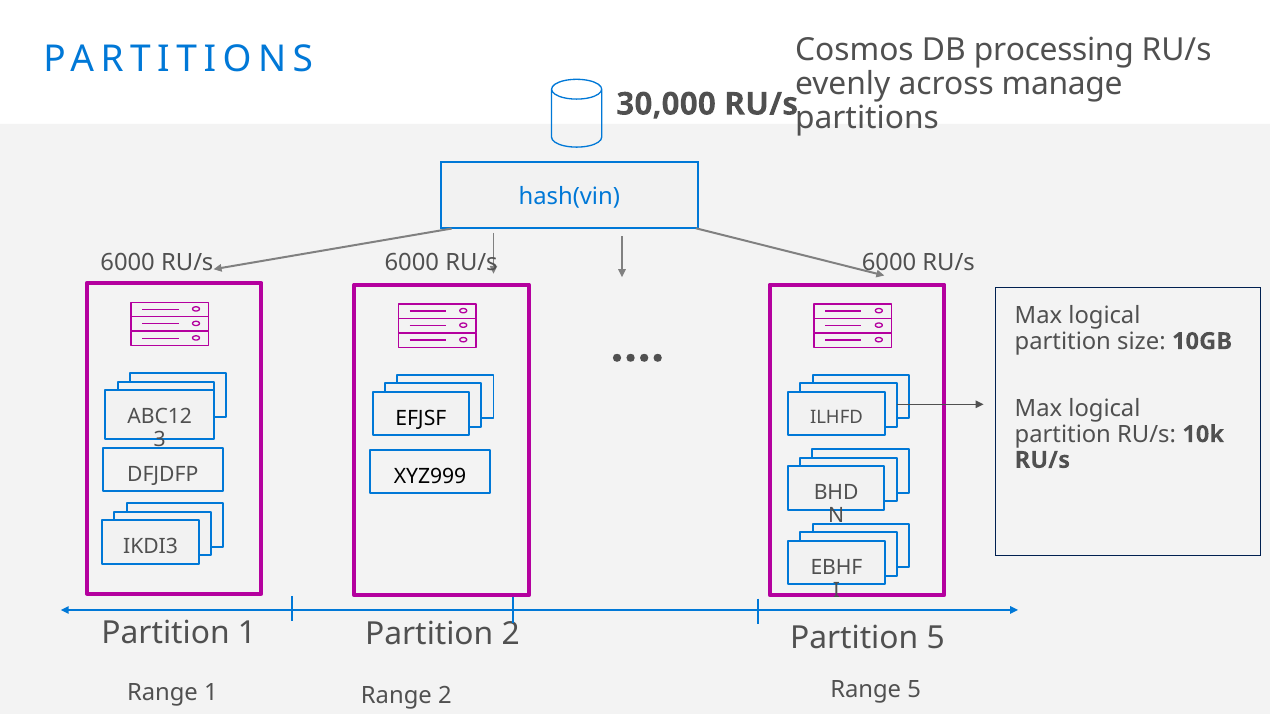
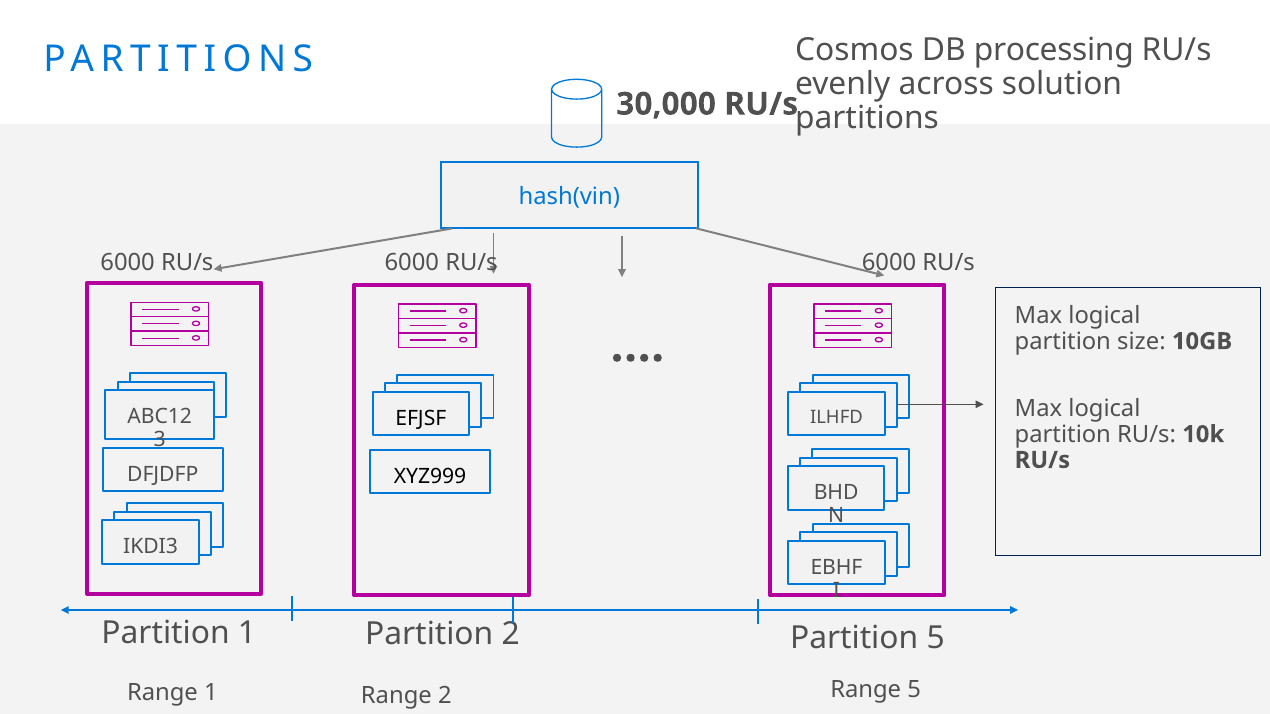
manage: manage -> solution (1062, 84)
